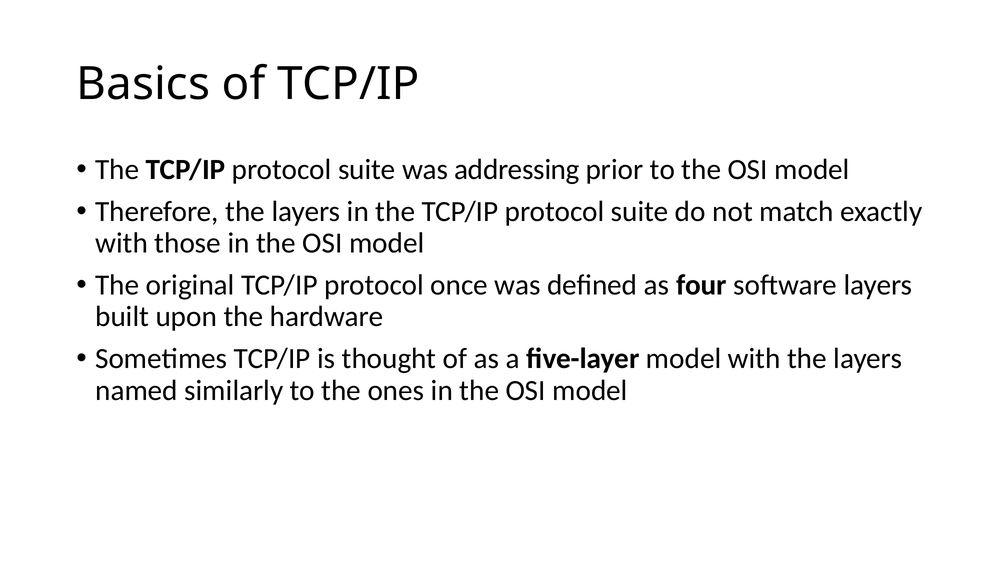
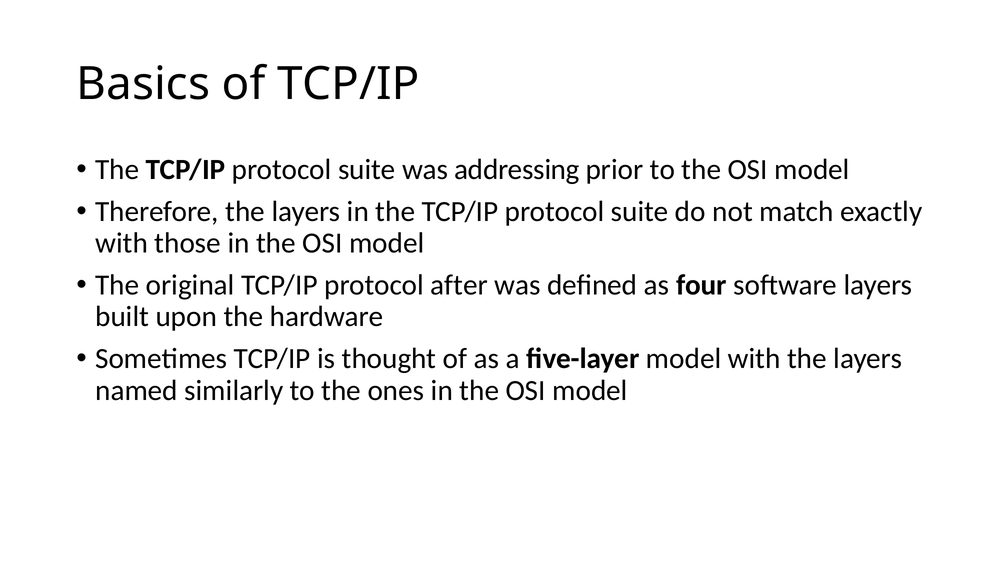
once: once -> after (459, 285)
